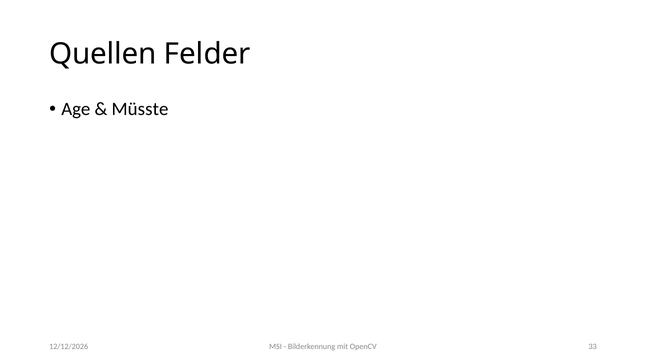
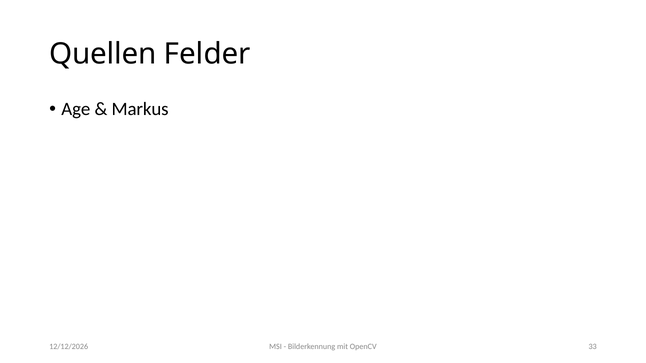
Müsste: Müsste -> Markus (140, 109)
